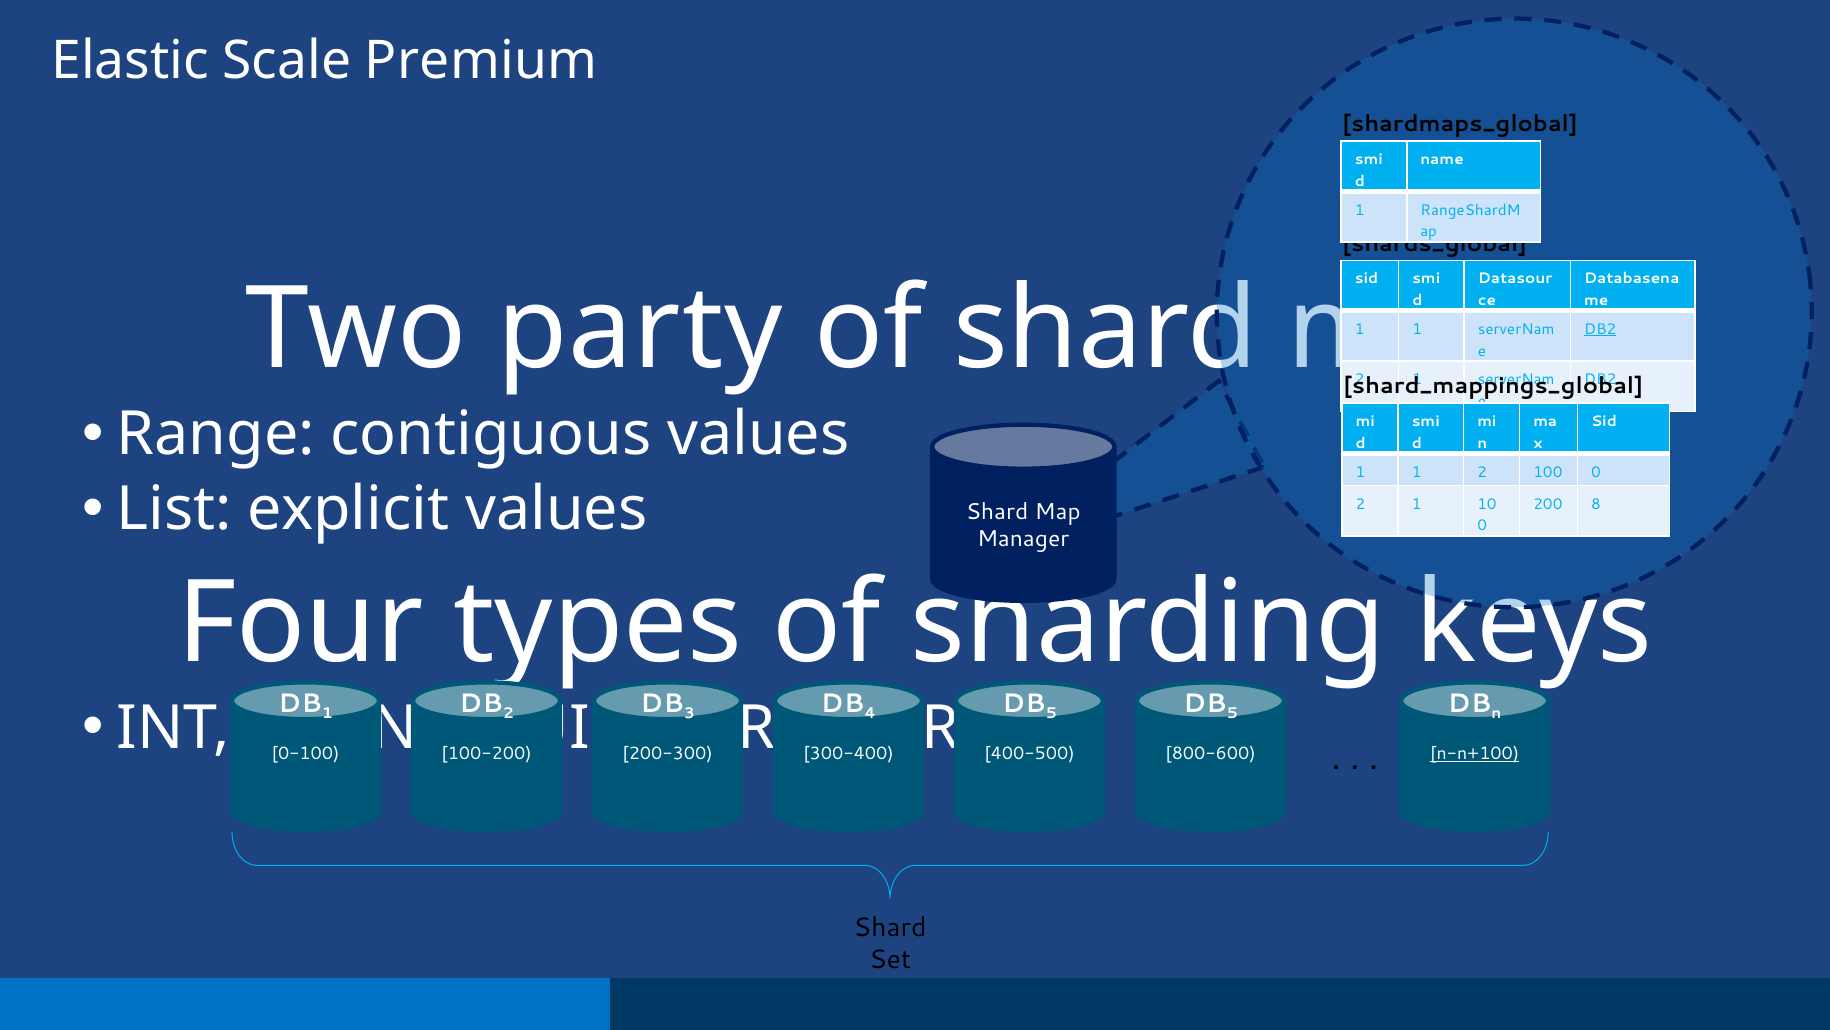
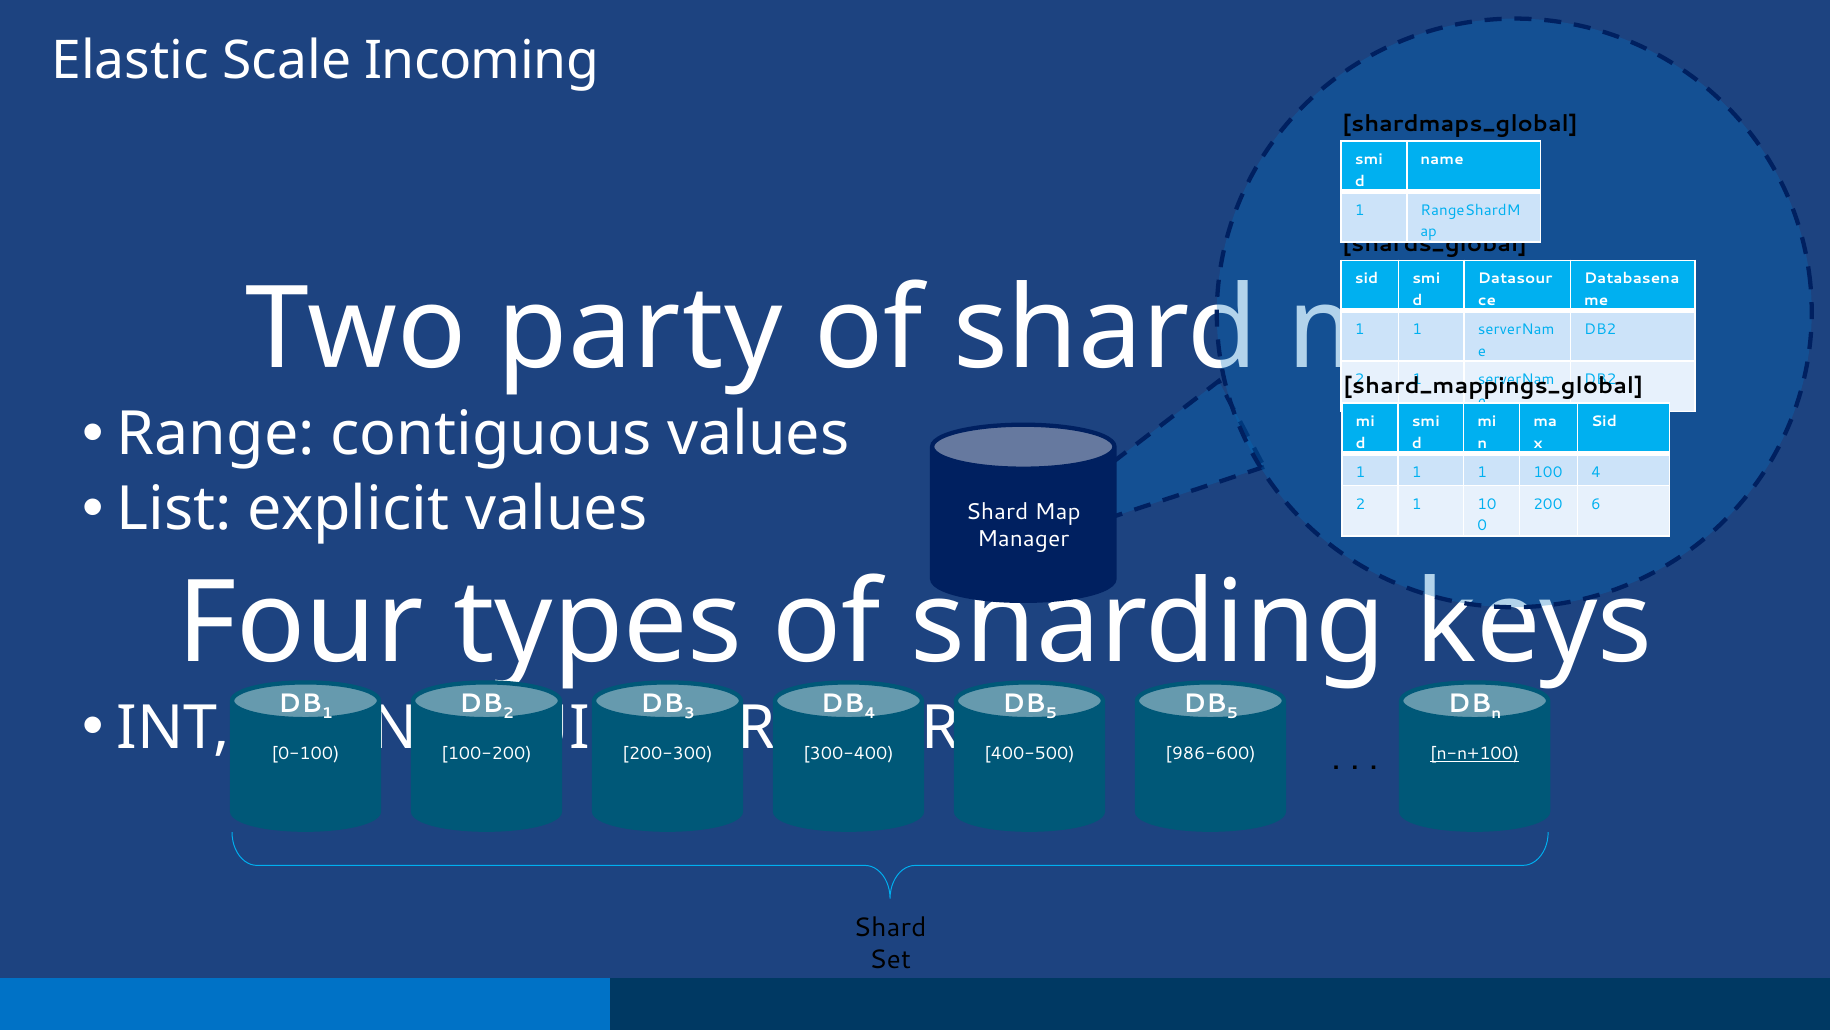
Premium: Premium -> Incoming (481, 61)
DB2 underline: present -> none (1600, 329)
1 1 2: 2 -> 1 (1482, 472)
100 0: 0 -> 4 (1596, 472)
8: 8 -> 6 (1596, 504)
800-600: 800-600 -> 986-600 (1210, 754)
